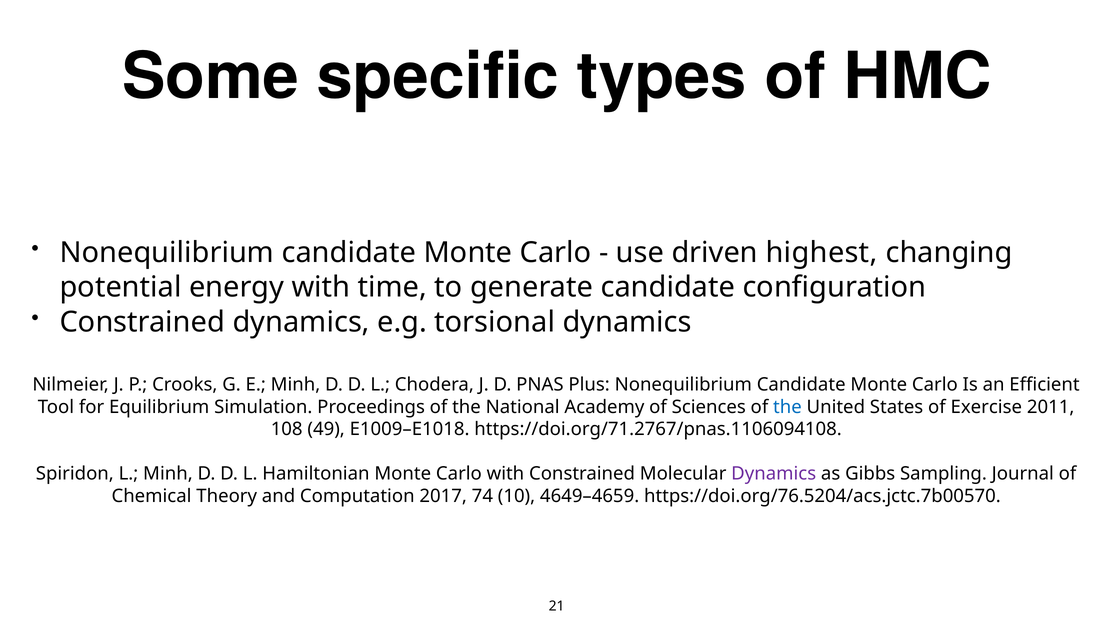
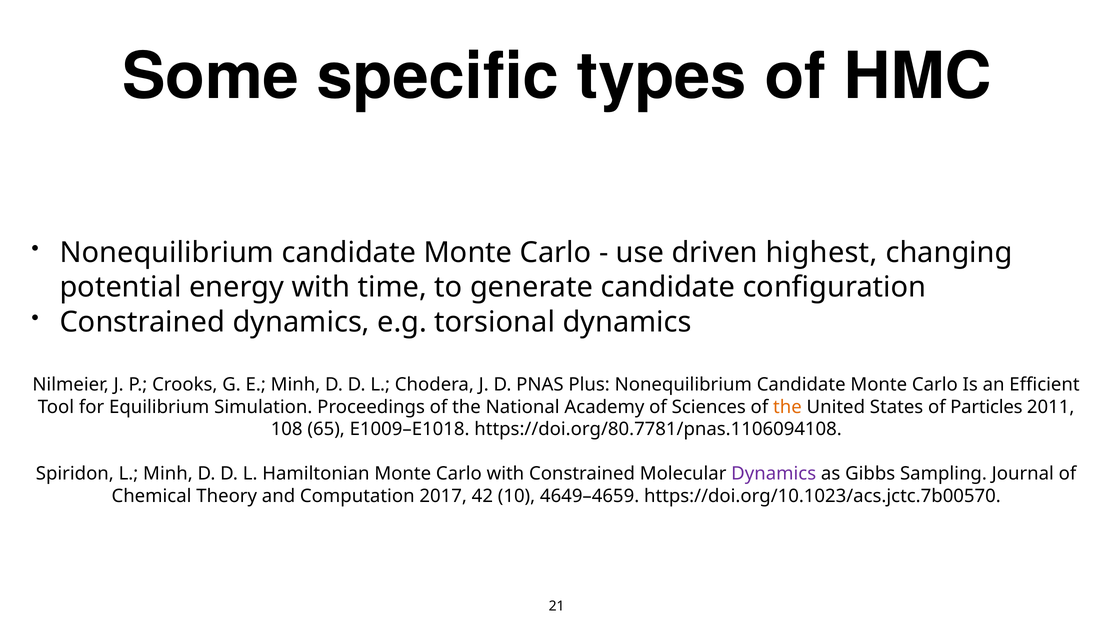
the colour: blue -> orange (787, 407)
Exercise: Exercise -> Particles (986, 407)
49: 49 -> 65 (326, 430)
https://doi.org/71.2767/pnas.1106094108: https://doi.org/71.2767/pnas.1106094108 -> https://doi.org/80.7781/pnas.1106094108 (658, 430)
74: 74 -> 42 (482, 497)
https://doi.org/76.5204/acs.jctc.7b00570: https://doi.org/76.5204/acs.jctc.7b00570 -> https://doi.org/10.1023/acs.jctc.7b00570 (822, 497)
